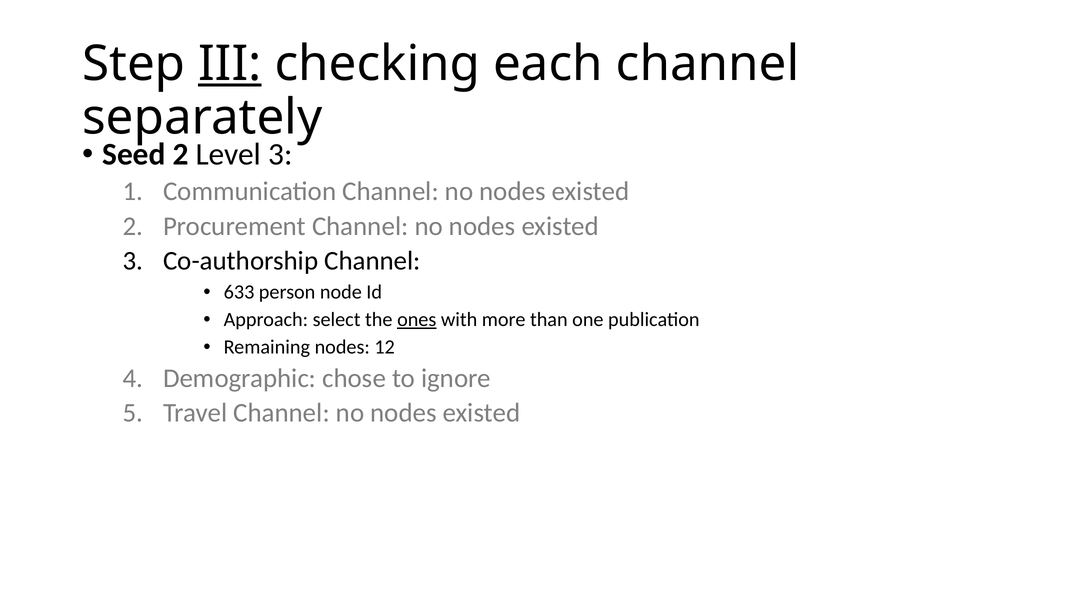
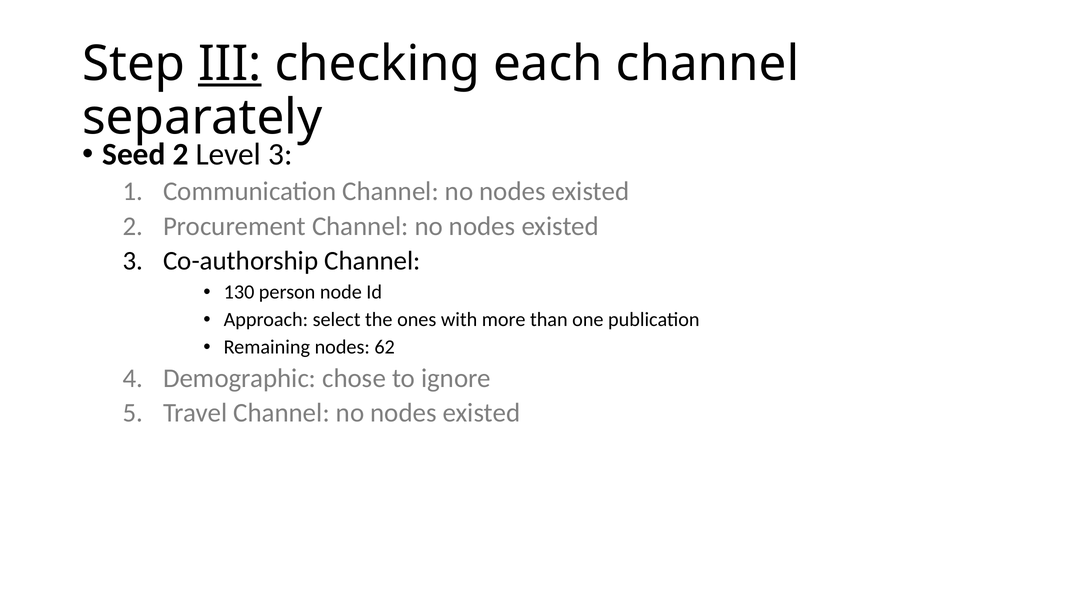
633: 633 -> 130 (239, 292)
ones underline: present -> none (417, 319)
12: 12 -> 62 (385, 347)
